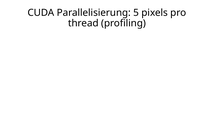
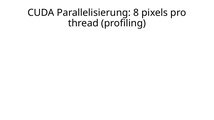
5: 5 -> 8 (136, 13)
